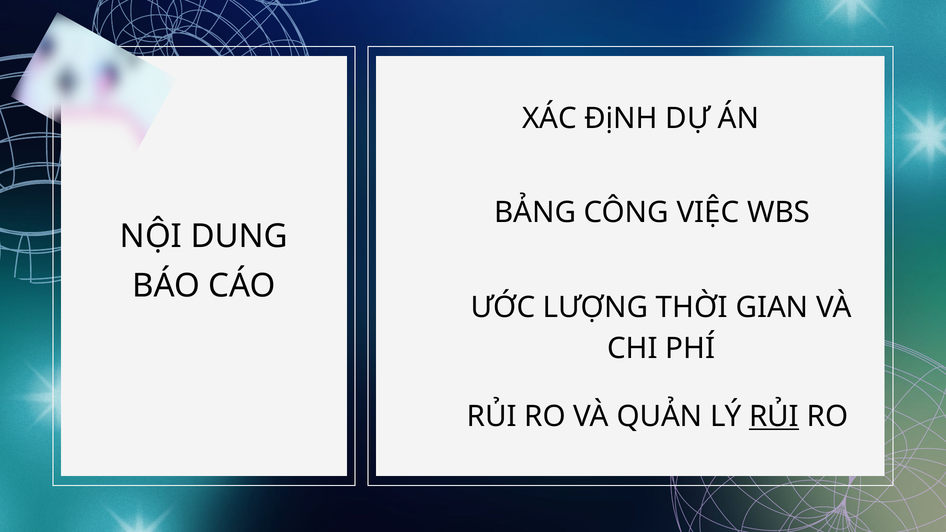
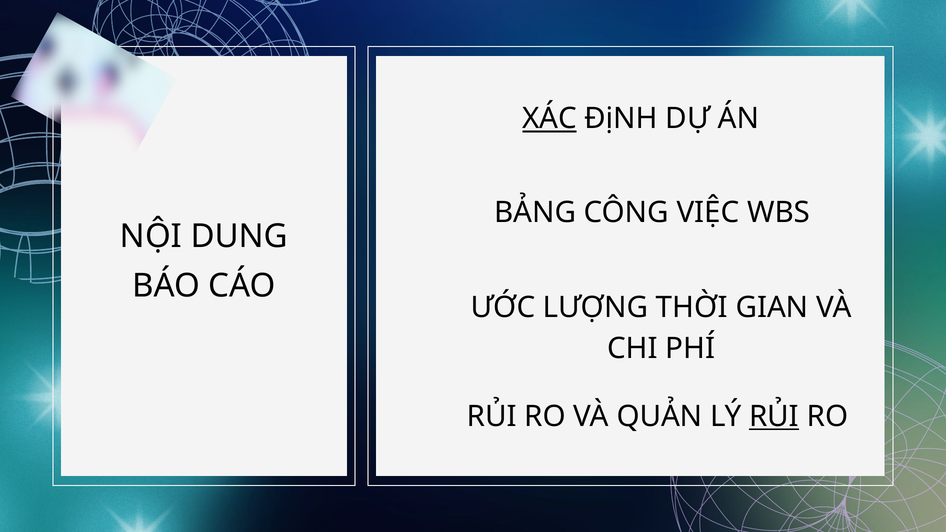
XÁC underline: none -> present (549, 119)
